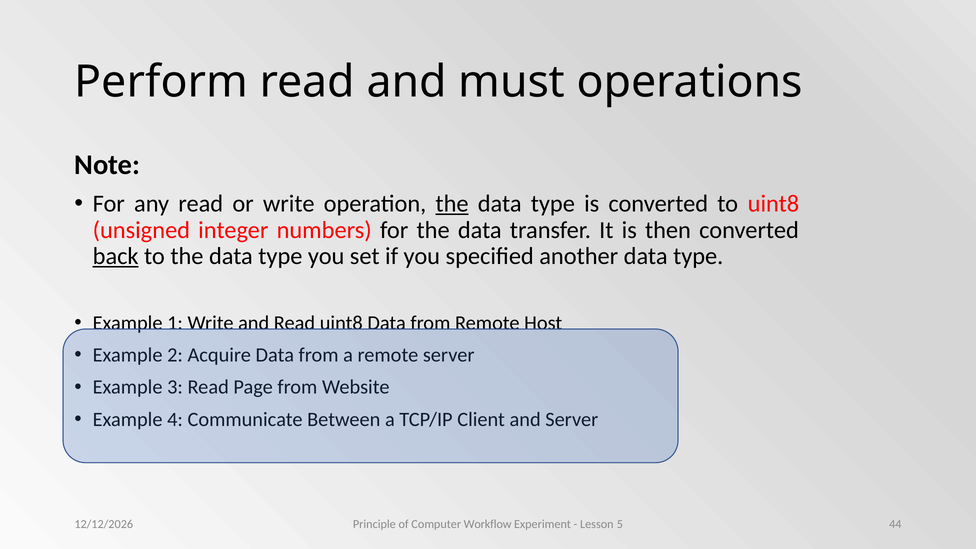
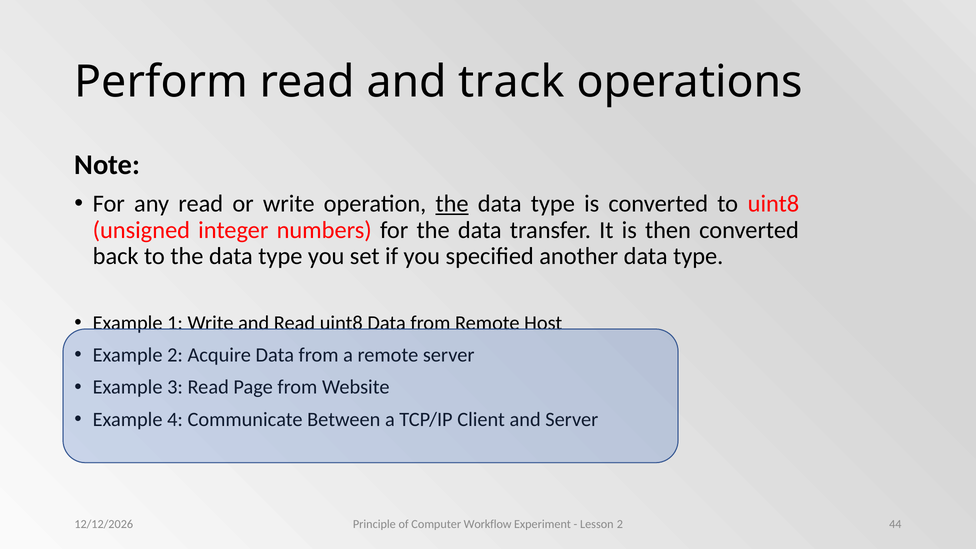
must: must -> track (512, 82)
back underline: present -> none (116, 256)
Lesson 5: 5 -> 2 (620, 524)
